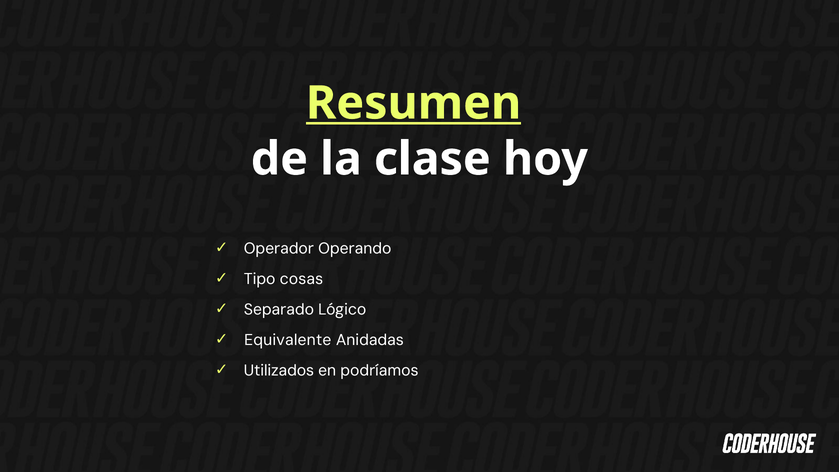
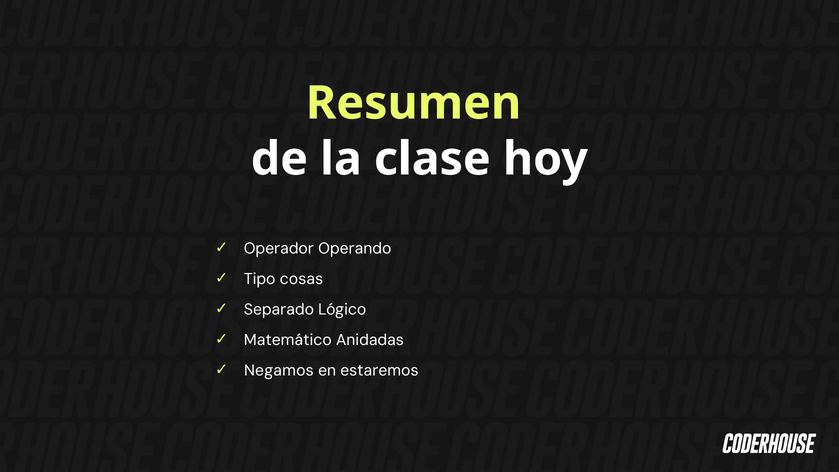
Resumen underline: present -> none (413, 103)
Equivalente: Equivalente -> Matemático (288, 340)
Utilizados: Utilizados -> Negamos (279, 371)
podríamos: podríamos -> estaremos (379, 371)
